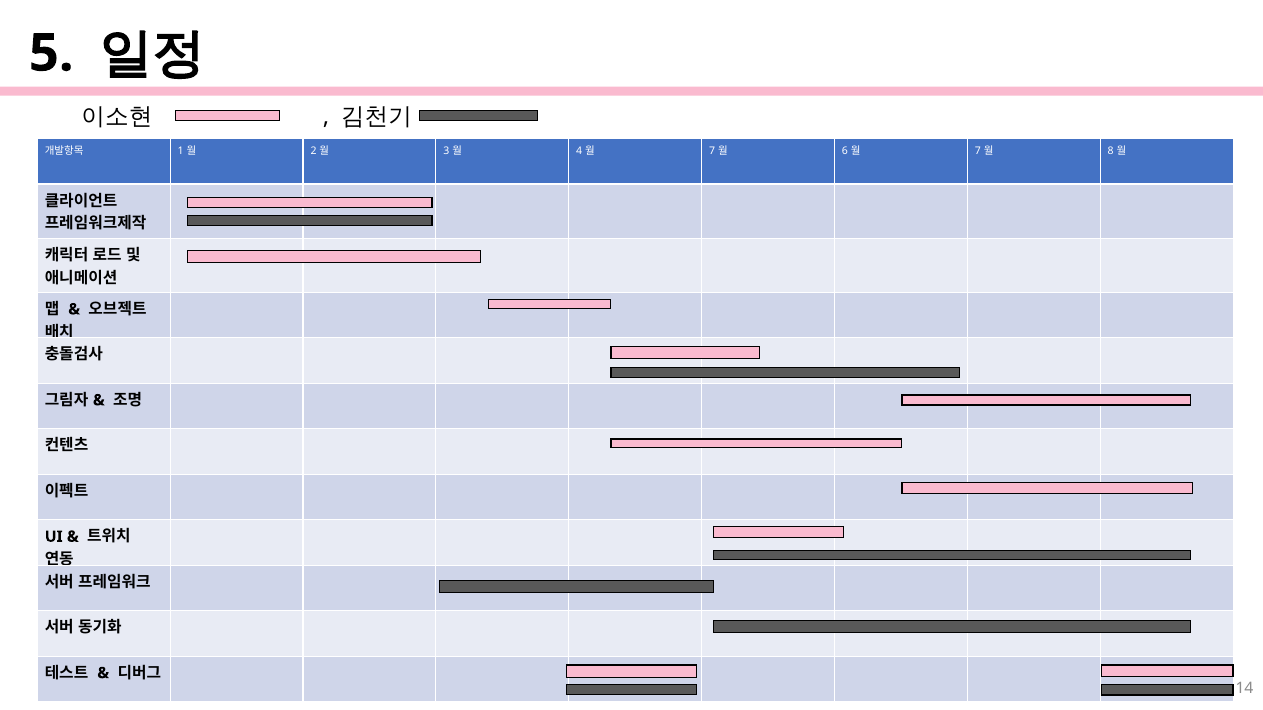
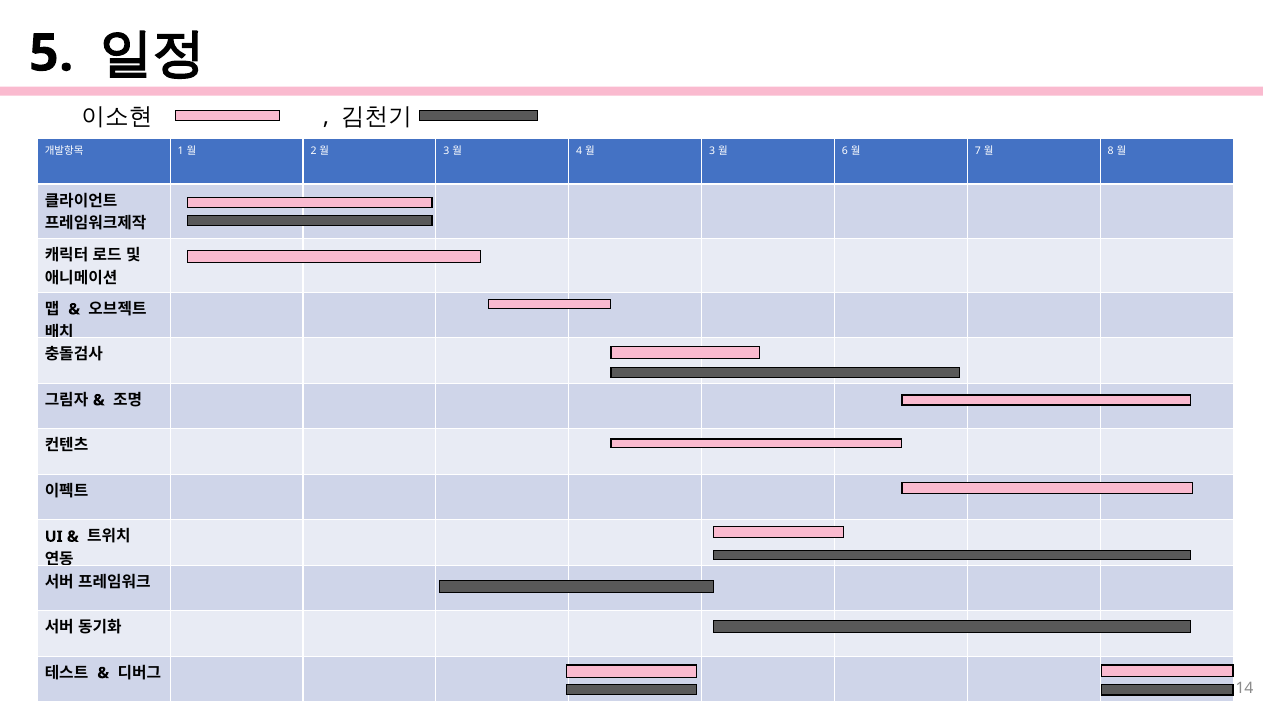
7: 7 -> 3 (712, 151)
